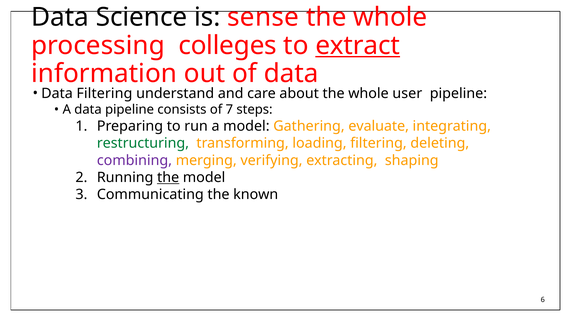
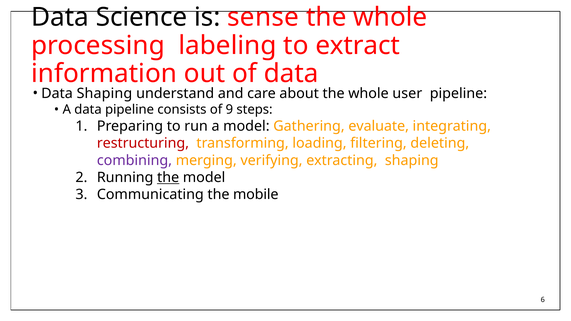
colleges: colleges -> labeling (227, 45)
extract underline: present -> none (358, 45)
Data Filtering: Filtering -> Shaping (104, 93)
7: 7 -> 9 (229, 110)
restructuring colour: green -> red (143, 143)
known: known -> mobile (256, 195)
